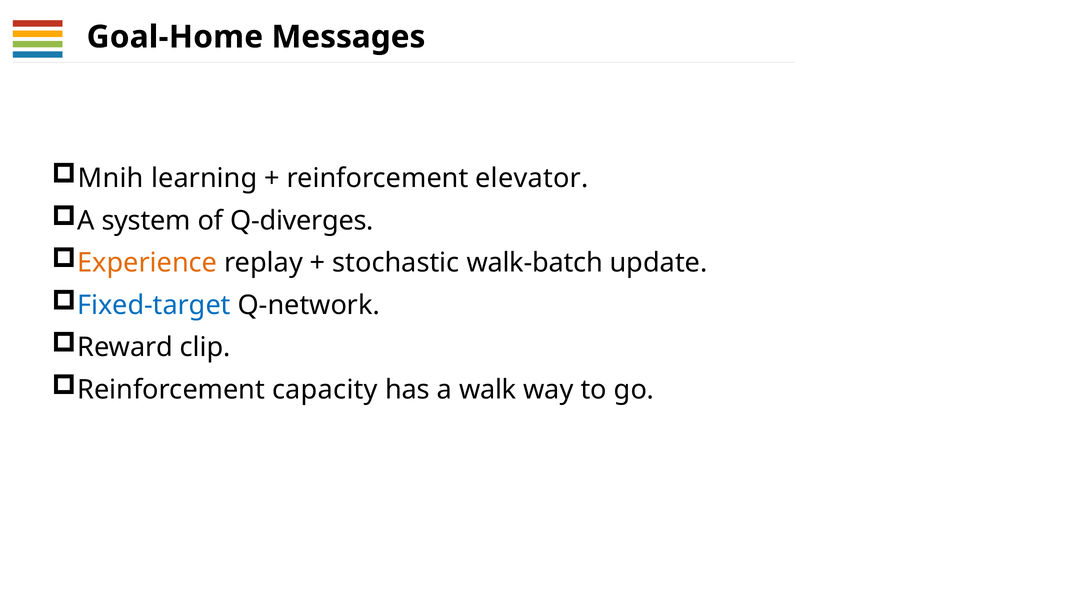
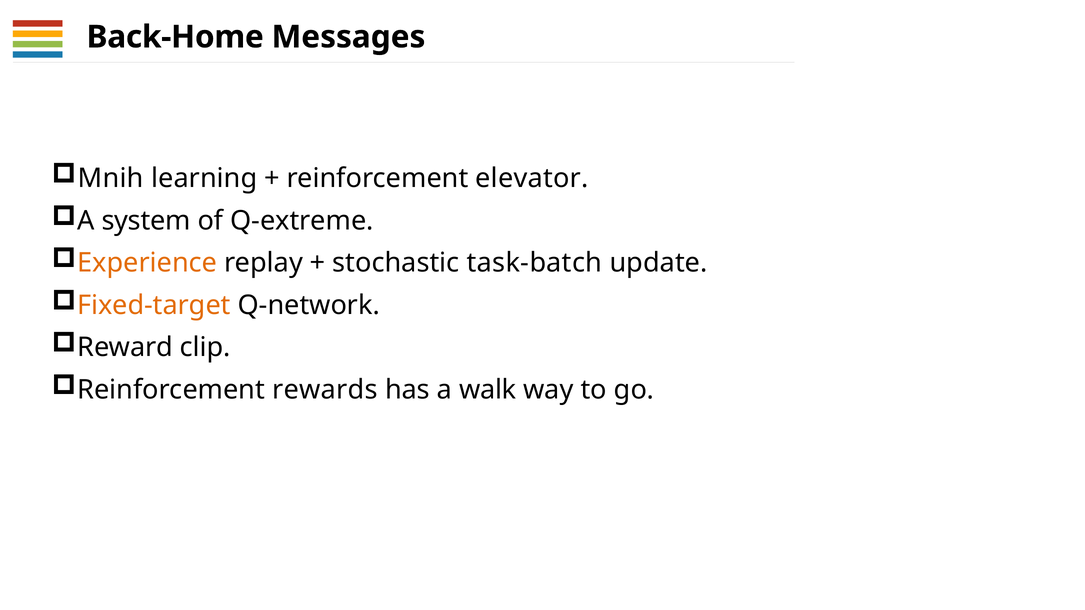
Goal-Home: Goal-Home -> Back-Home (175, 37)
Q-diverges: Q-diverges -> Q-extreme (302, 221)
walk-batch: walk-batch -> task-batch (534, 263)
Fixed-target colour: blue -> orange (154, 305)
capacity: capacity -> rewards (325, 390)
